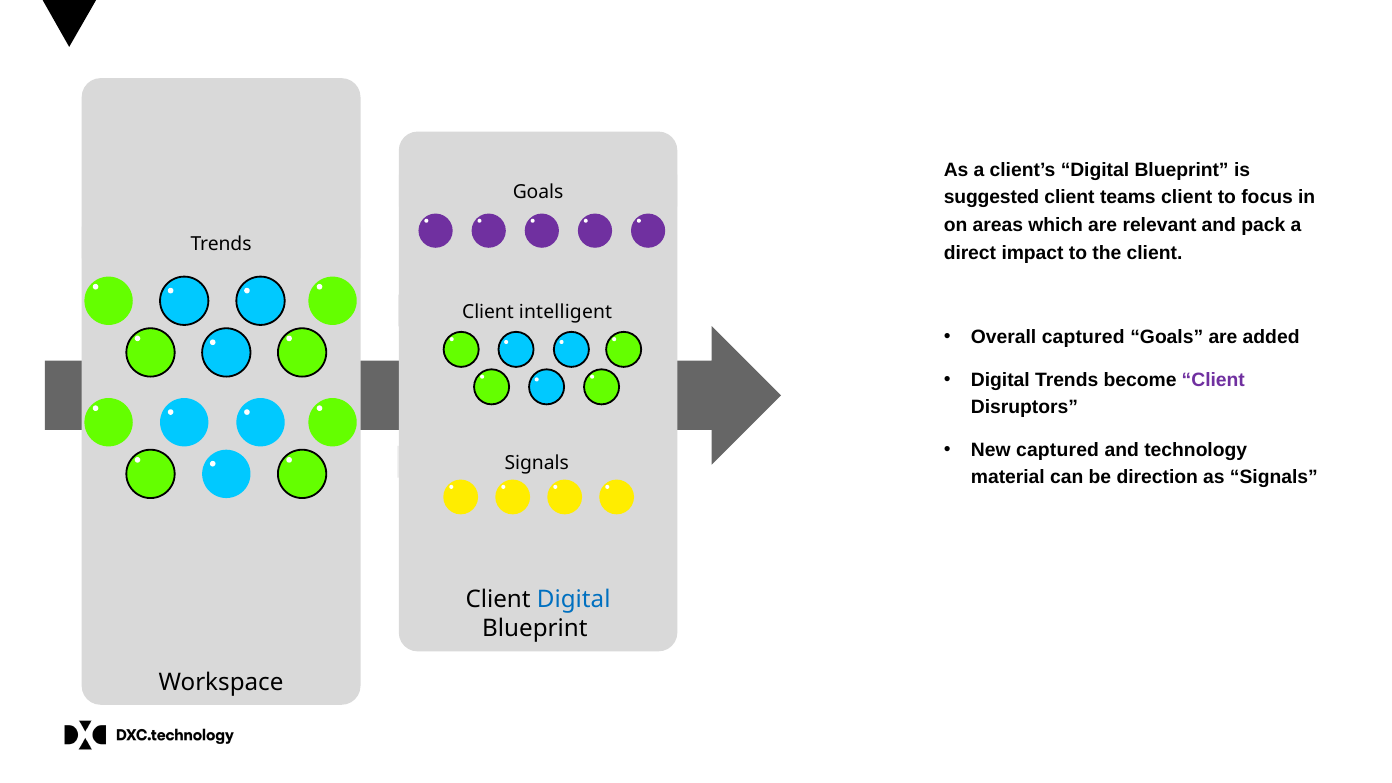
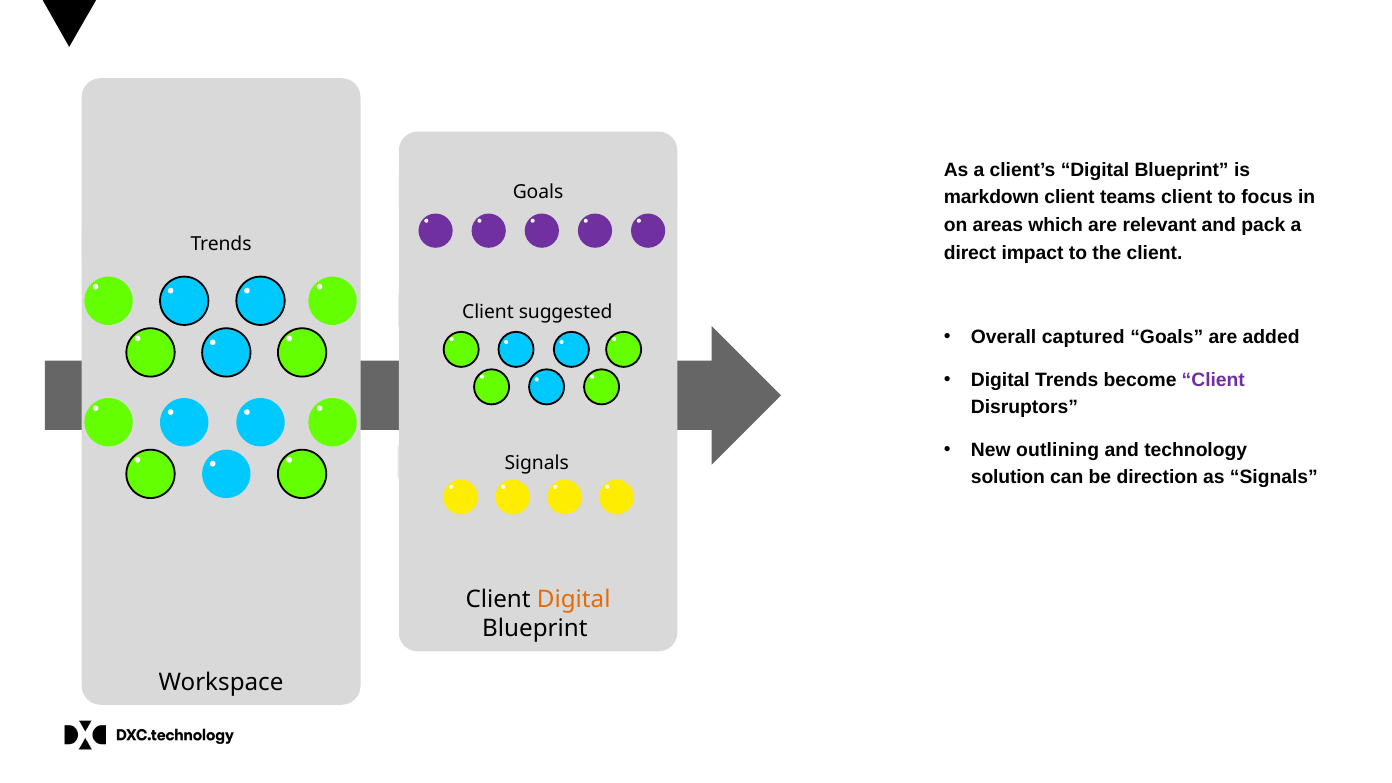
suggested: suggested -> markdown (991, 197)
intelligent: intelligent -> suggested (566, 312)
New captured: captured -> outlining (1058, 450)
material: material -> solution (1008, 478)
Digital colour: blue -> orange (574, 600)
